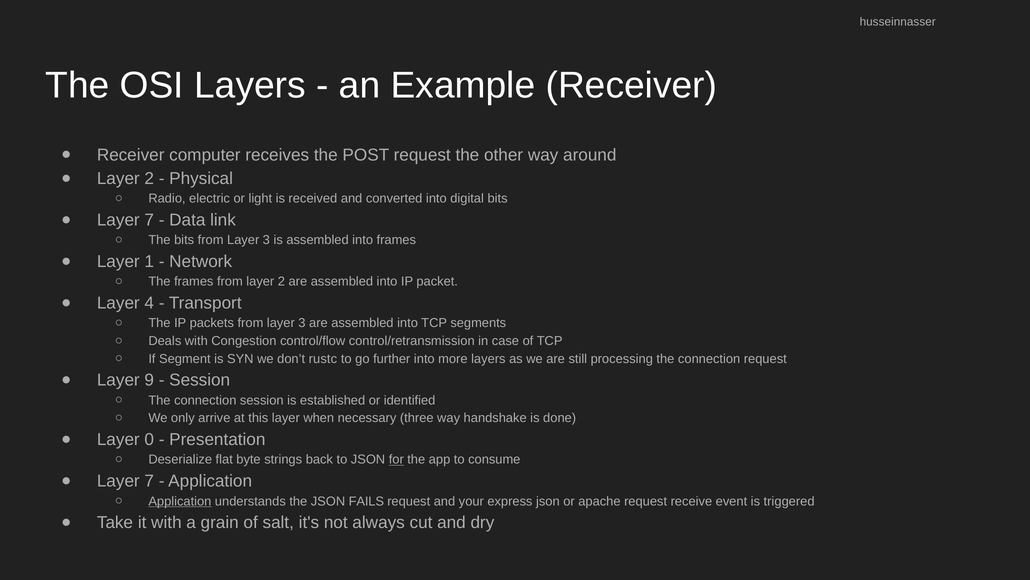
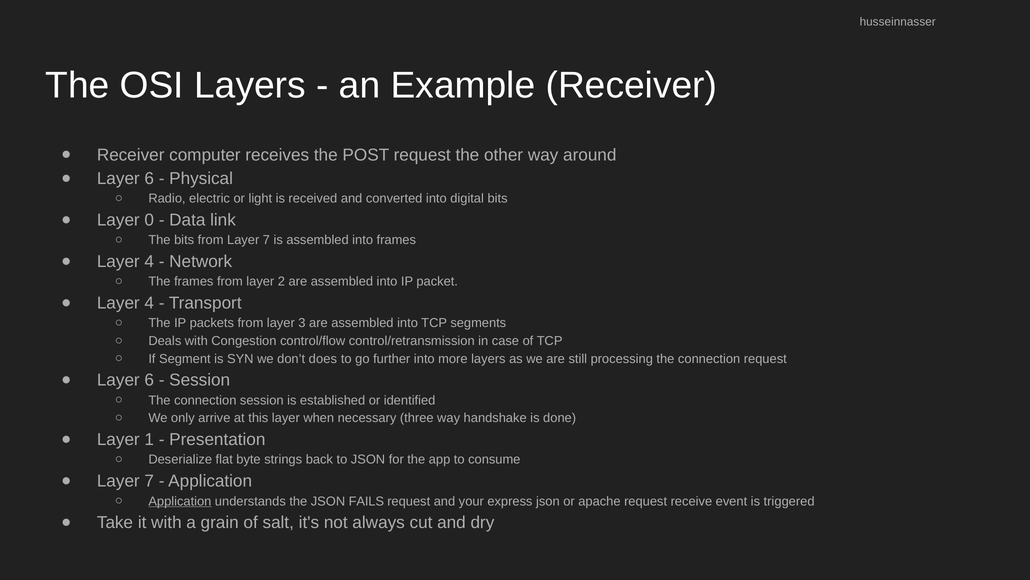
2: 2 -> 6 (149, 178)
7: 7 -> 0 (149, 220)
bits from Layer 3: 3 -> 7 (266, 240)
1: 1 -> 4 (149, 261)
rustc: rustc -> does (323, 358)
9: 9 -> 6 (149, 380)
0: 0 -> 1 (149, 439)
for underline: present -> none (396, 459)
